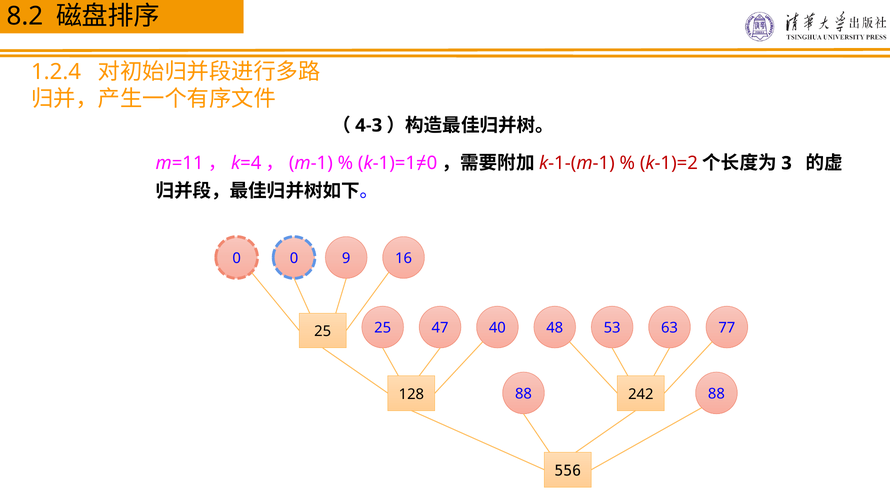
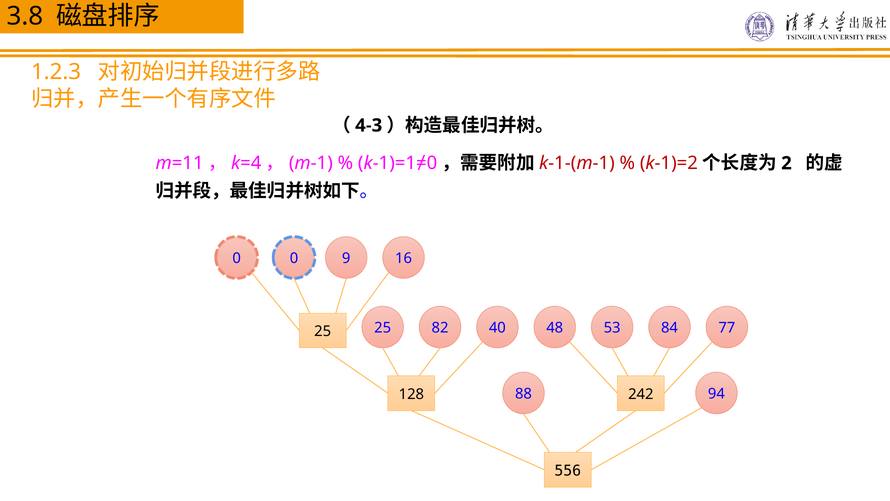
8.2: 8.2 -> 3.8 (25, 16)
1.2.4: 1.2.4 -> 1.2.3 (56, 72)
3: 3 -> 2 (786, 163)
63: 63 -> 84 (669, 328)
47: 47 -> 82 (440, 328)
88 88: 88 -> 94 (716, 394)
